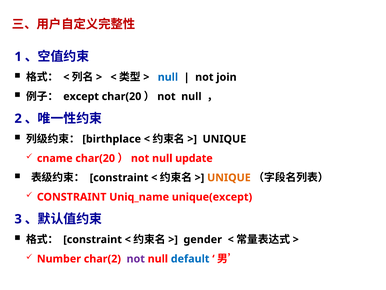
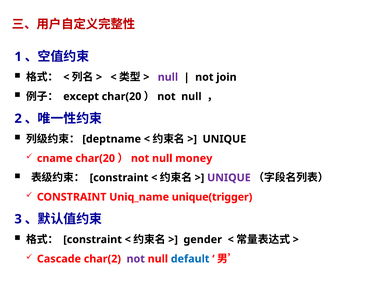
null colour: blue -> purple (168, 77)
birthplace: birthplace -> deptname (112, 139)
update: update -> money (194, 158)
UNIQUE colour: orange -> purple (229, 177)
unique(except: unique(except -> unique(trigger (212, 197)
Number: Number -> Cascade (59, 258)
